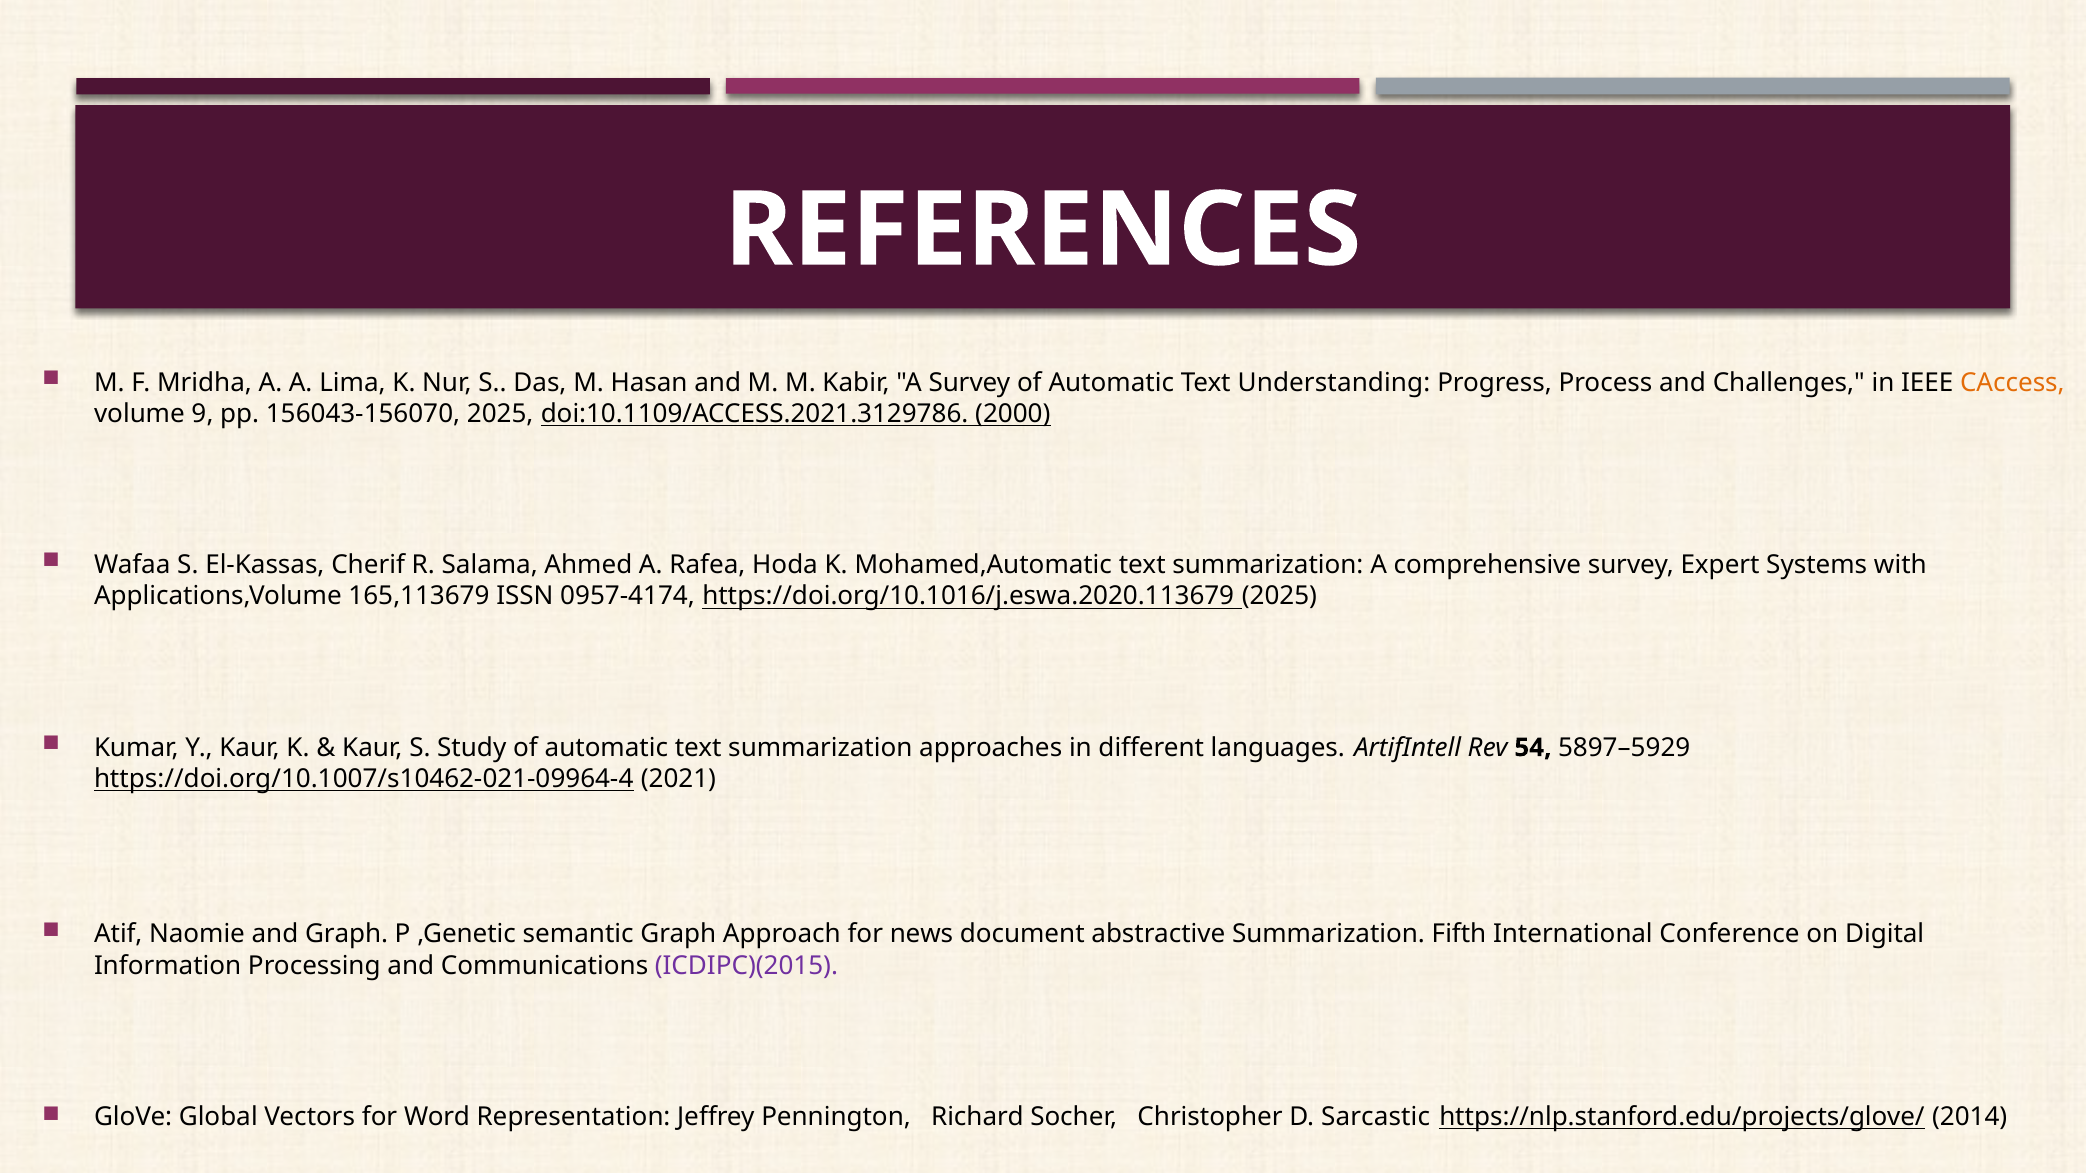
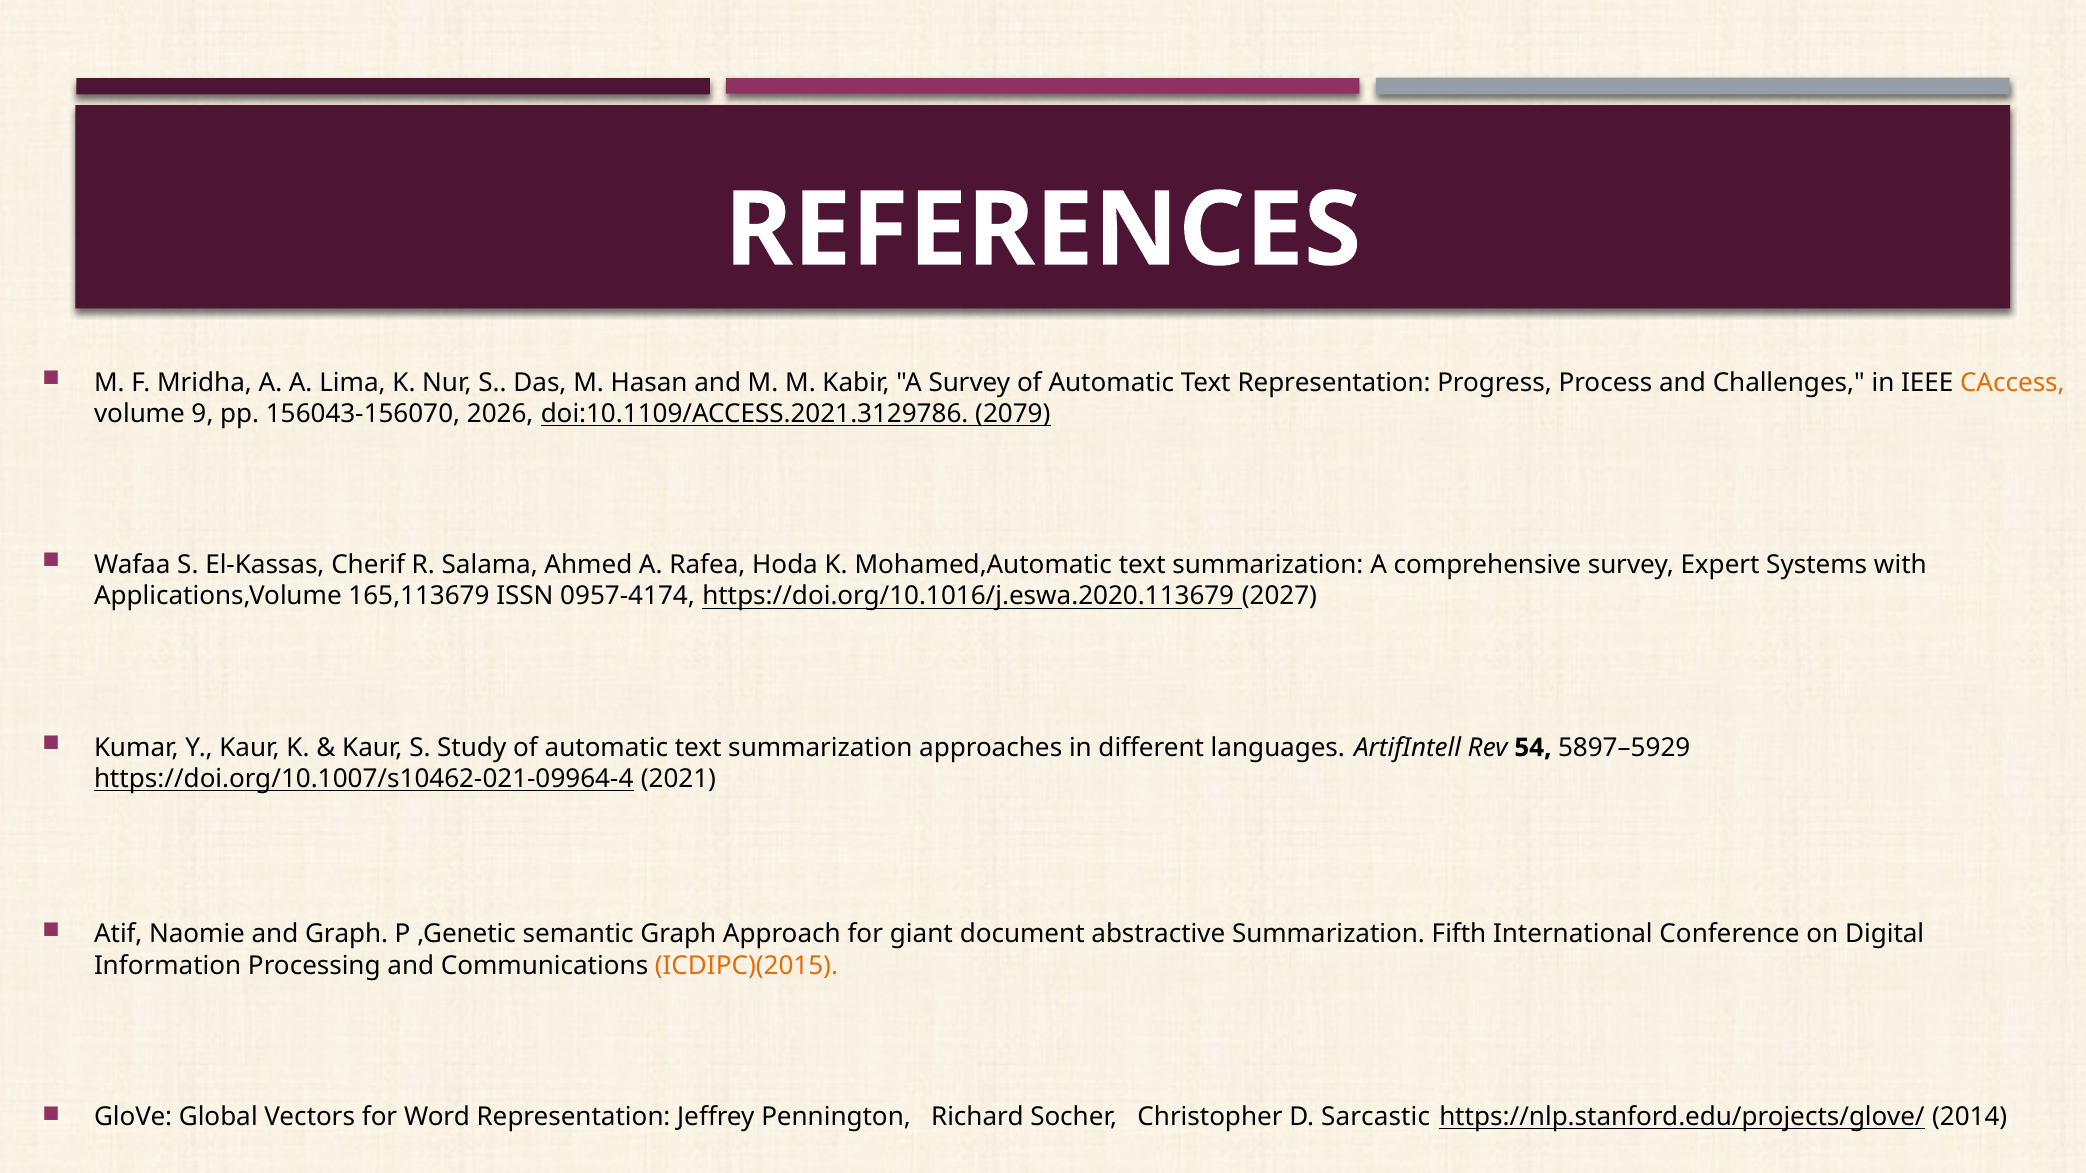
Text Understanding: Understanding -> Representation (1334, 383)
156043-156070 2025: 2025 -> 2026 (500, 414)
2000: 2000 -> 2079 (1013, 414)
https://doi.org/10.1016/j.eswa.2020.113679 2025: 2025 -> 2027 (1279, 597)
news: news -> giant (921, 935)
ICDIPC)(2015 colour: purple -> orange (746, 966)
